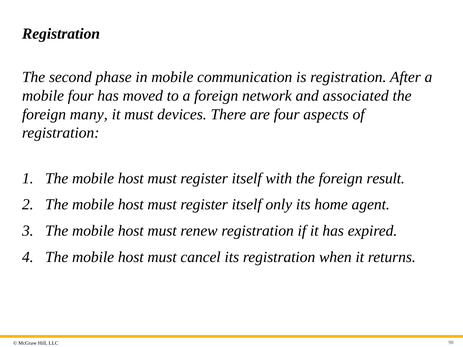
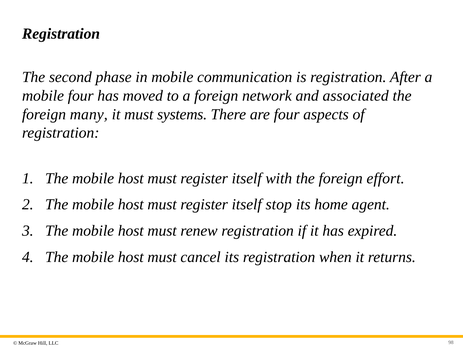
devices: devices -> systems (182, 114)
result: result -> effort (386, 178)
only: only -> stop (279, 205)
